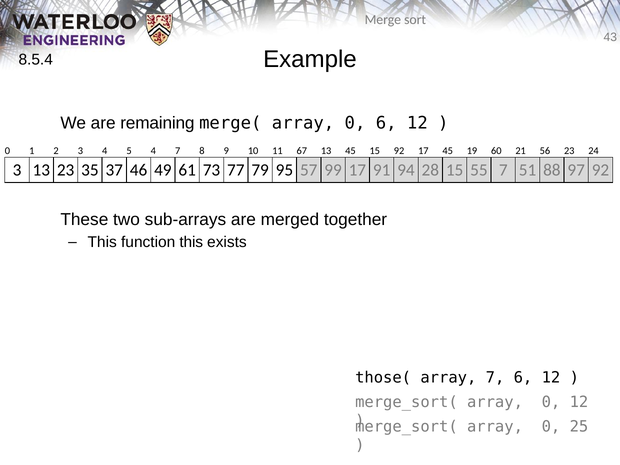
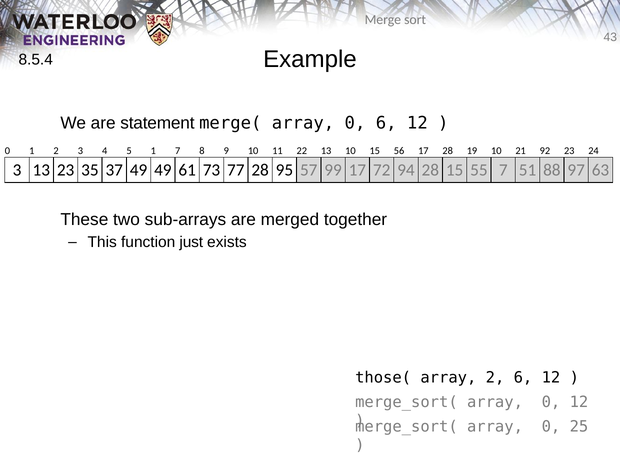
remaining: remaining -> statement (157, 123)
5 4: 4 -> 1 (153, 151)
67: 67 -> 22 (302, 151)
13 45: 45 -> 10 (350, 151)
15 92: 92 -> 56 (399, 151)
17 45: 45 -> 28 (448, 151)
19 60: 60 -> 10 (496, 151)
56: 56 -> 92 (545, 151)
37 46: 46 -> 49 (139, 170)
77 79: 79 -> 28 (260, 170)
91: 91 -> 72 (382, 170)
97 92: 92 -> 63 (600, 170)
function this: this -> just (191, 242)
array 7: 7 -> 2 (495, 378)
